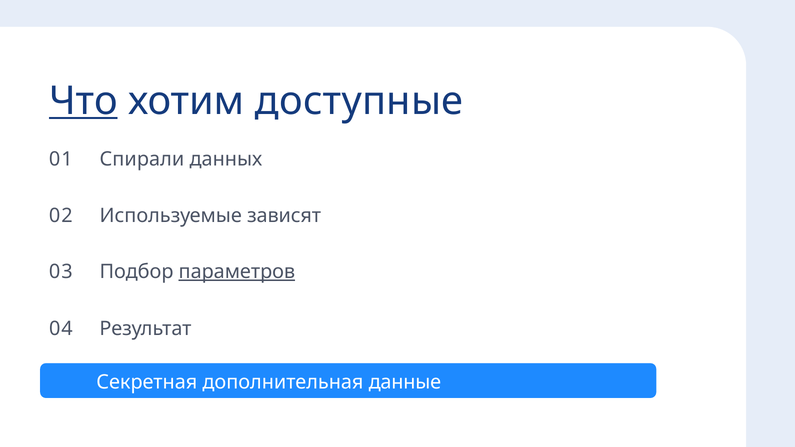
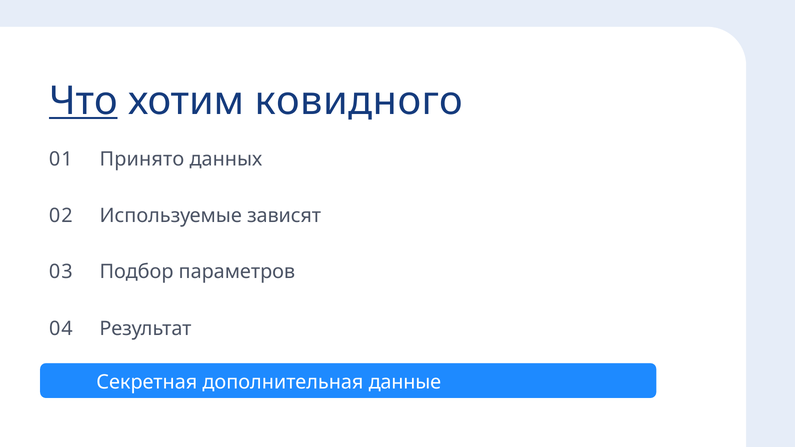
доступные: доступные -> ковидного (359, 101)
Спирали: Спирали -> Принято (142, 159)
параметров underline: present -> none (237, 272)
